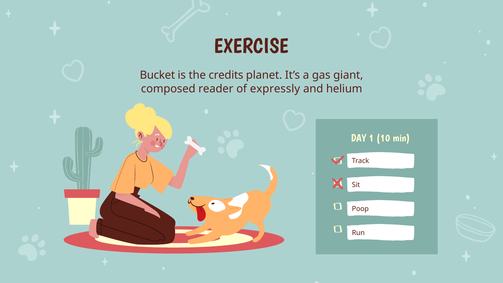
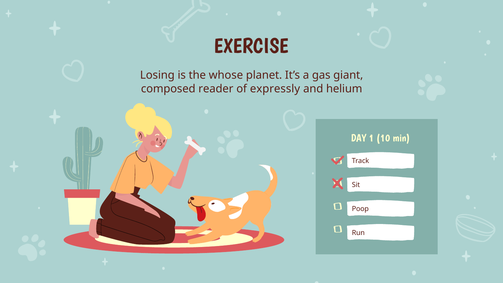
Bucket: Bucket -> Losing (157, 75)
credits: credits -> whose (226, 75)
